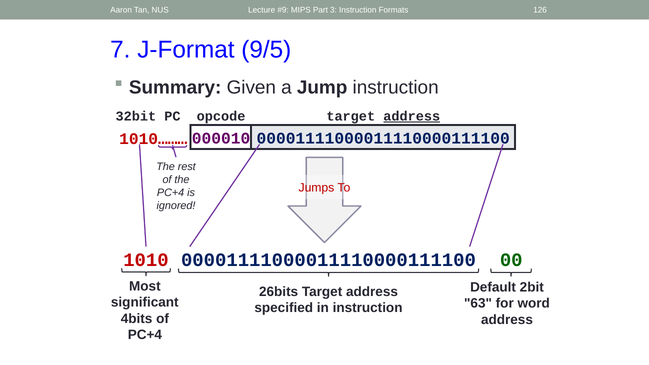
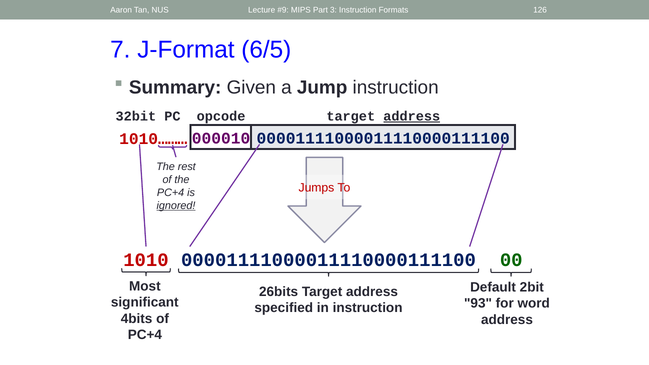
9/5: 9/5 -> 6/5 (266, 50)
ignored underline: none -> present (176, 206)
63: 63 -> 93 (478, 304)
